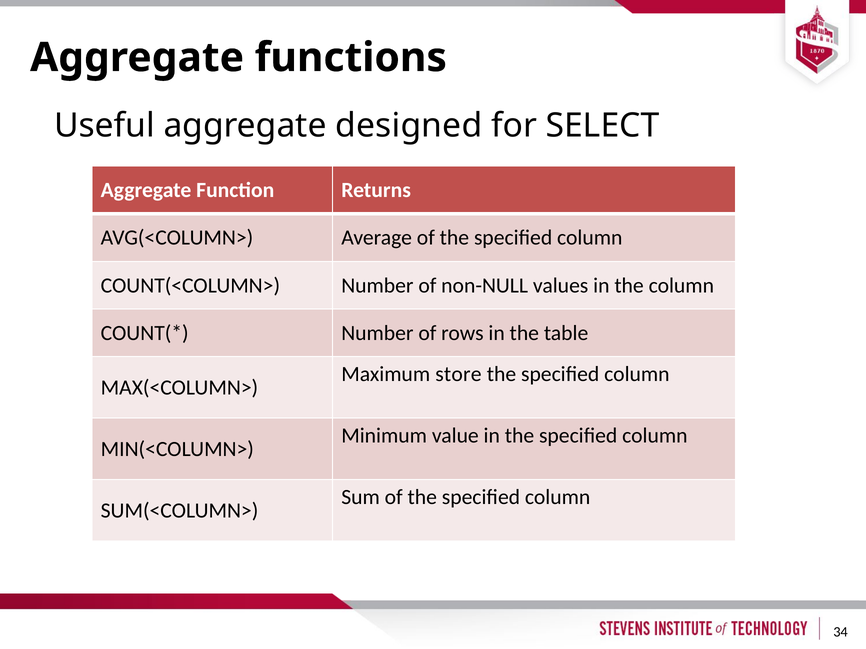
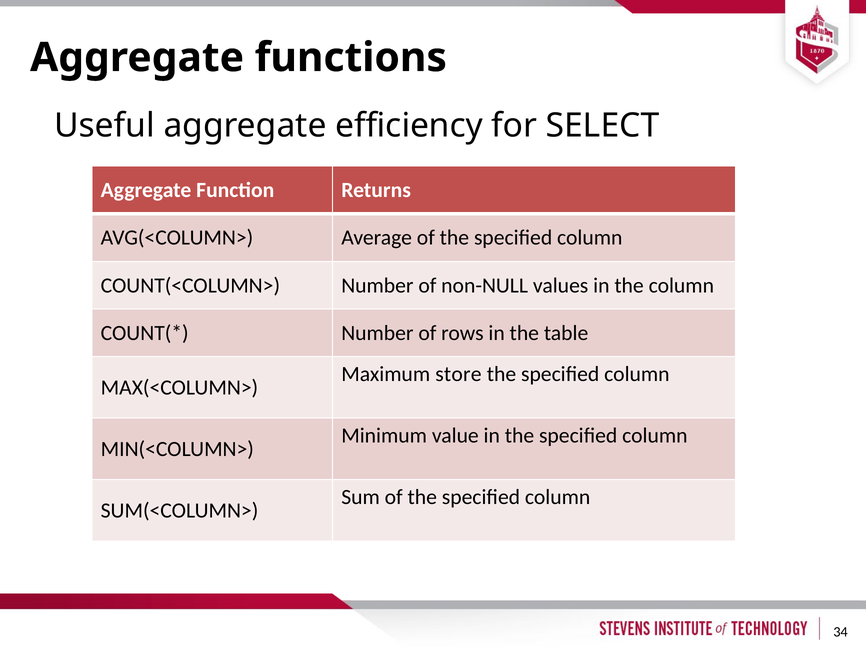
designed: designed -> efficiency (409, 126)
